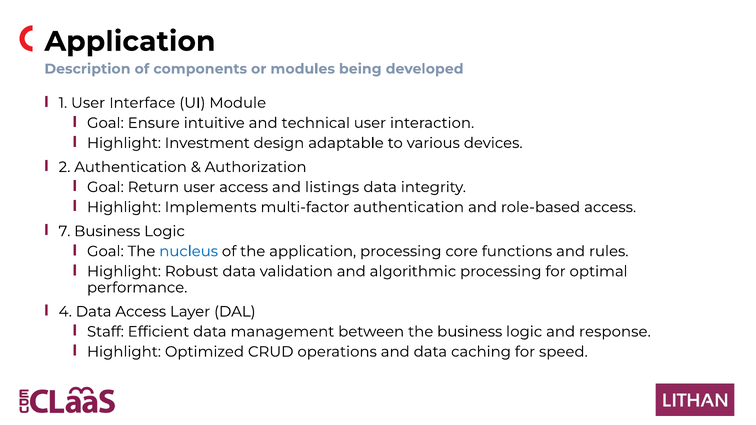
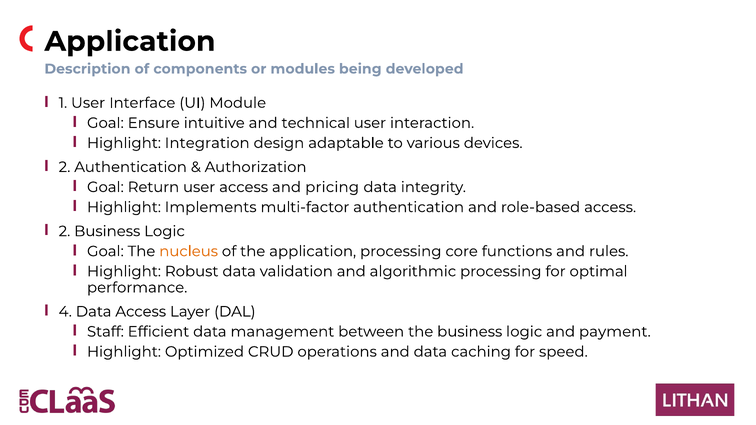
Investment: Investment -> Integration (207, 143)
listings: listings -> pricing (332, 187)
7: 7 -> 2 (64, 231)
nucleus colour: blue -> orange (189, 251)
response: response -> payment (615, 332)
